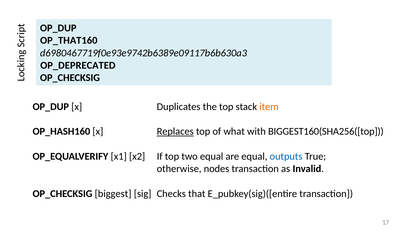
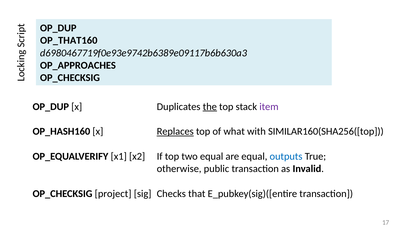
OP_DEPRECATED: OP_DEPRECATED -> OP_APPROACHES (78, 65)
the underline: none -> present (210, 107)
item colour: orange -> purple (269, 107)
BIGGEST160(SHA256([top: BIGGEST160(SHA256([top -> SIMILAR160(SHA256([top (326, 131)
nodes: nodes -> public (217, 169)
biggest: biggest -> project (113, 194)
